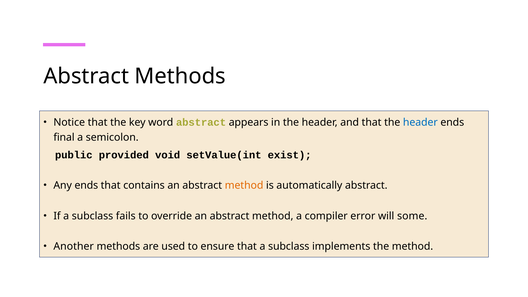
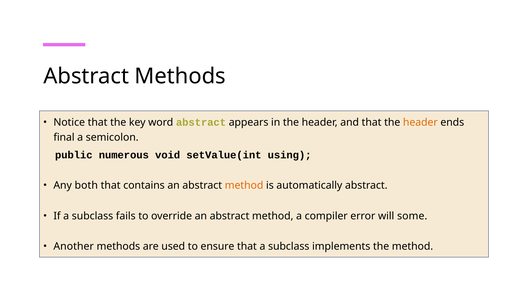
header colour: blue -> orange (420, 122)
provided: provided -> numerous (124, 155)
exist: exist -> using (290, 155)
Any ends: ends -> both (86, 186)
